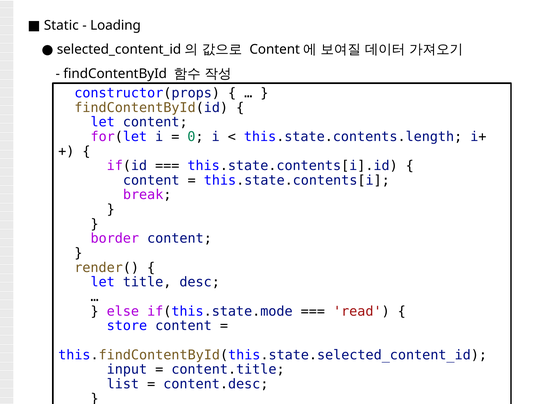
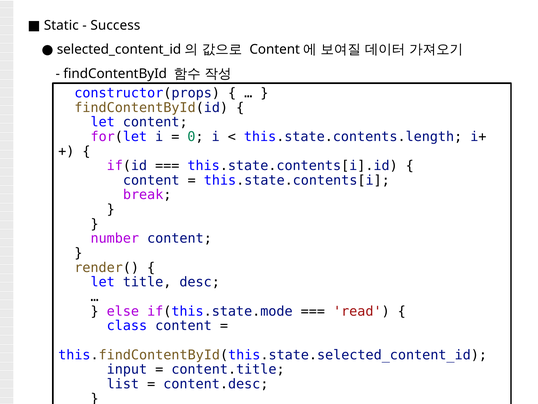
Loading: Loading -> Success (115, 25)
border: border -> number (115, 238)
store: store -> class (127, 325)
